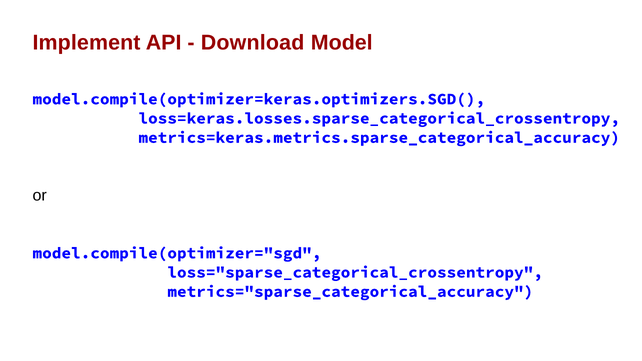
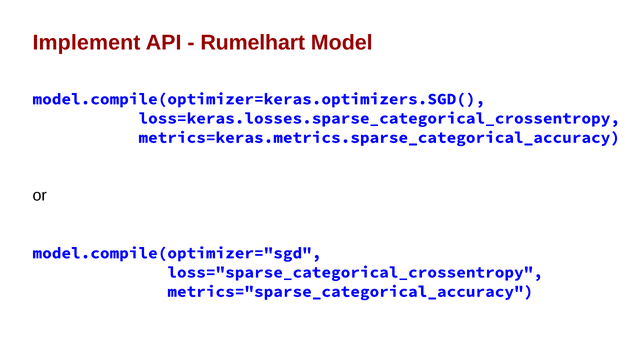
Download: Download -> Rumelhart (253, 43)
